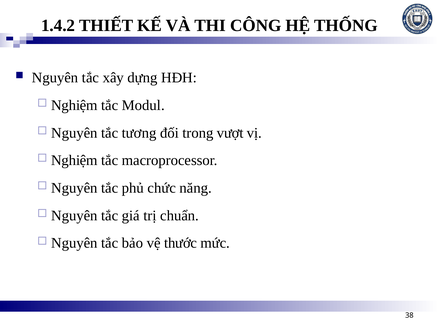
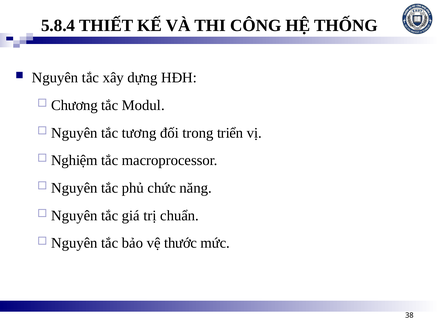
1.4.2: 1.4.2 -> 5.8.4 (58, 25)
Nghiệm: Nghiệm -> Chương (74, 105)
vượt: vượt -> triển (230, 133)
